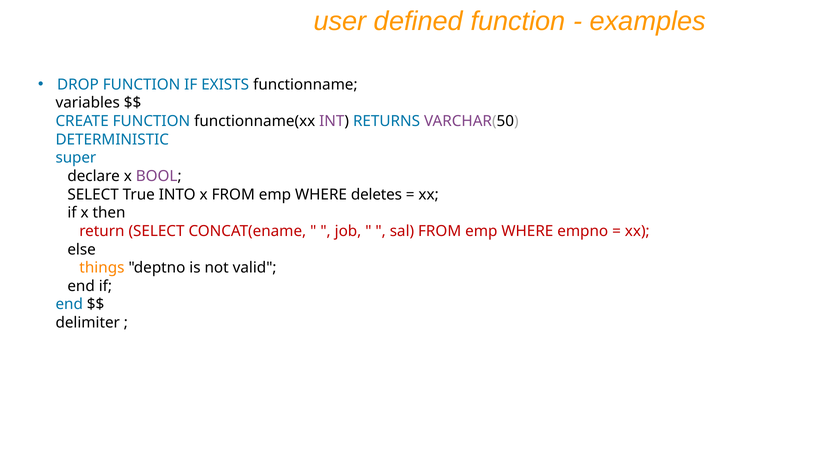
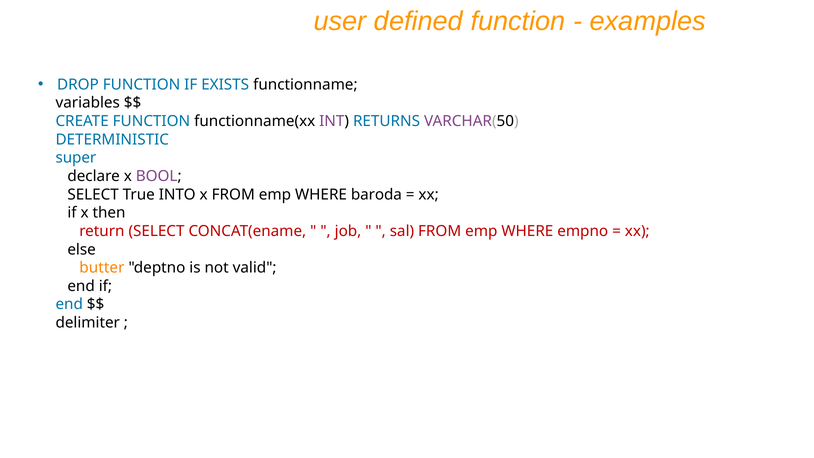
deletes: deletes -> baroda (376, 194)
things: things -> butter (102, 268)
